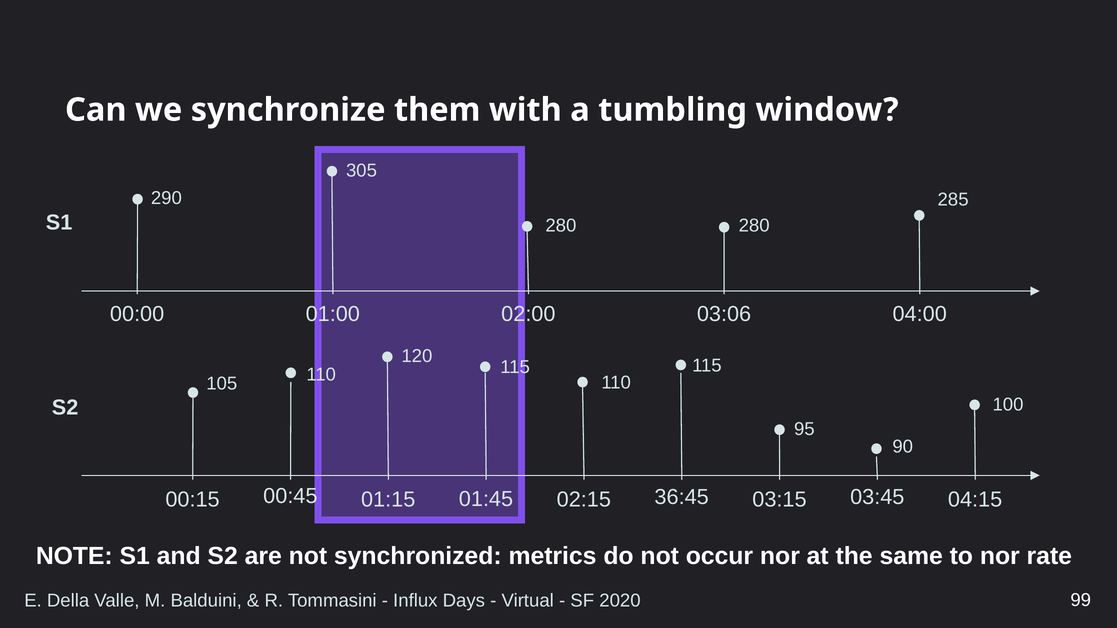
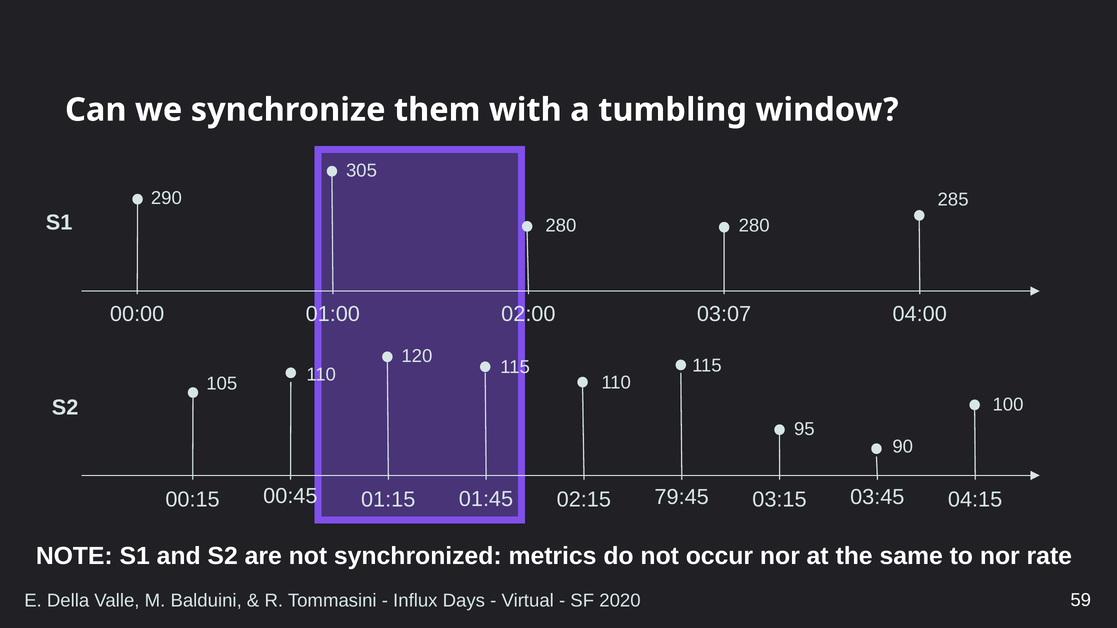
03:06: 03:06 -> 03:07 (724, 314)
36:45: 36:45 -> 79:45 (682, 498)
99: 99 -> 59 (1081, 600)
